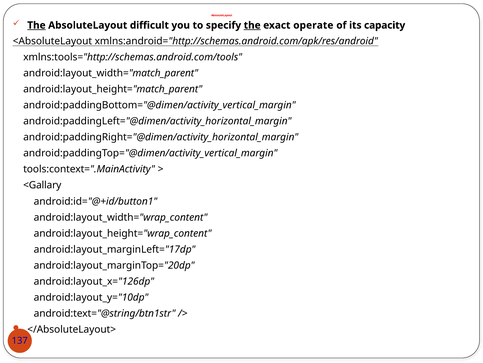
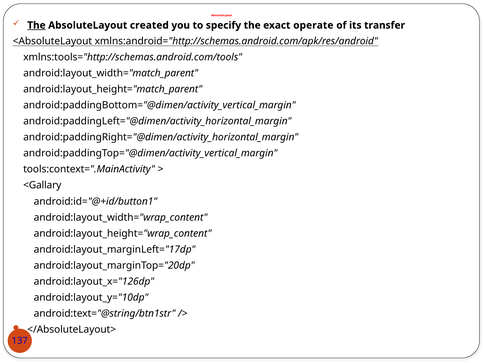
difficult: difficult -> created (149, 25)
the underline: present -> none (252, 25)
capacity: capacity -> transfer (385, 25)
